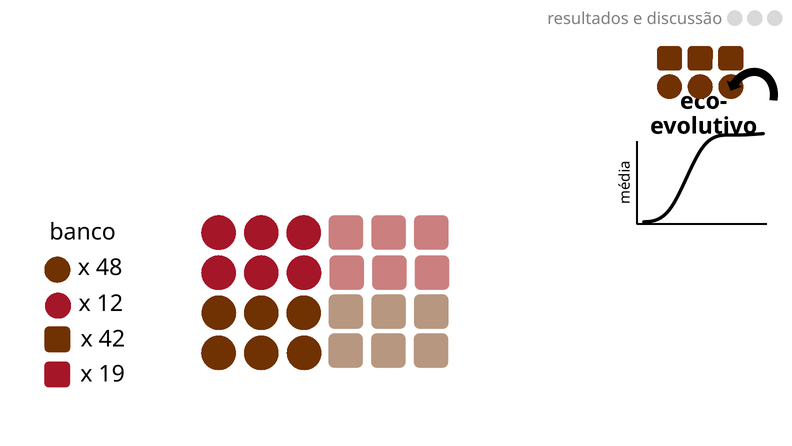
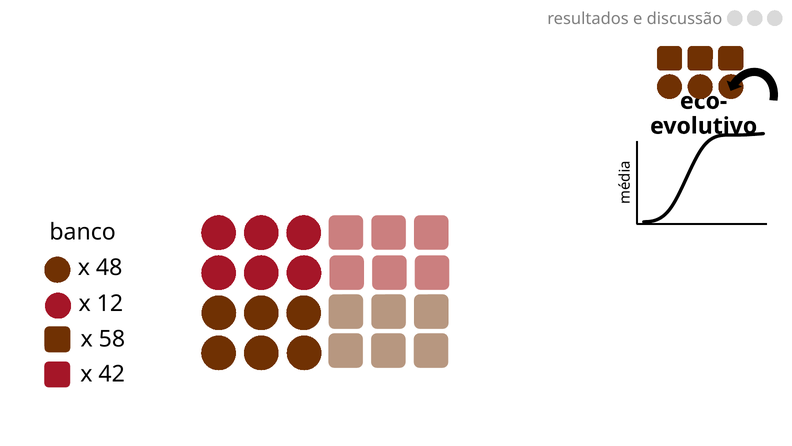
42: 42 -> 58 (112, 339)
19: 19 -> 42 (112, 374)
